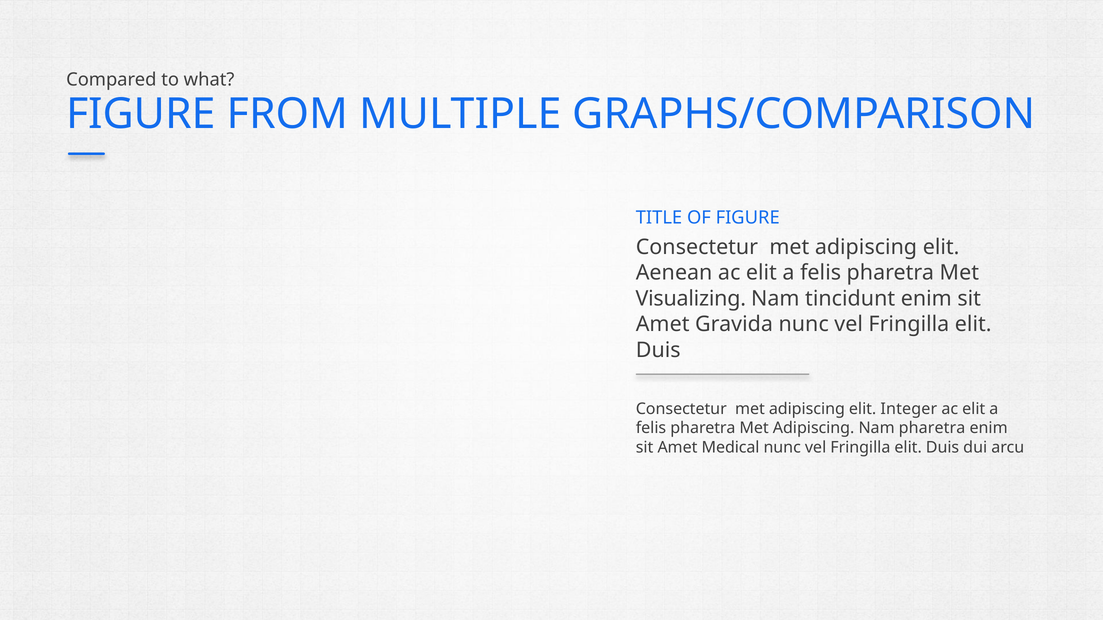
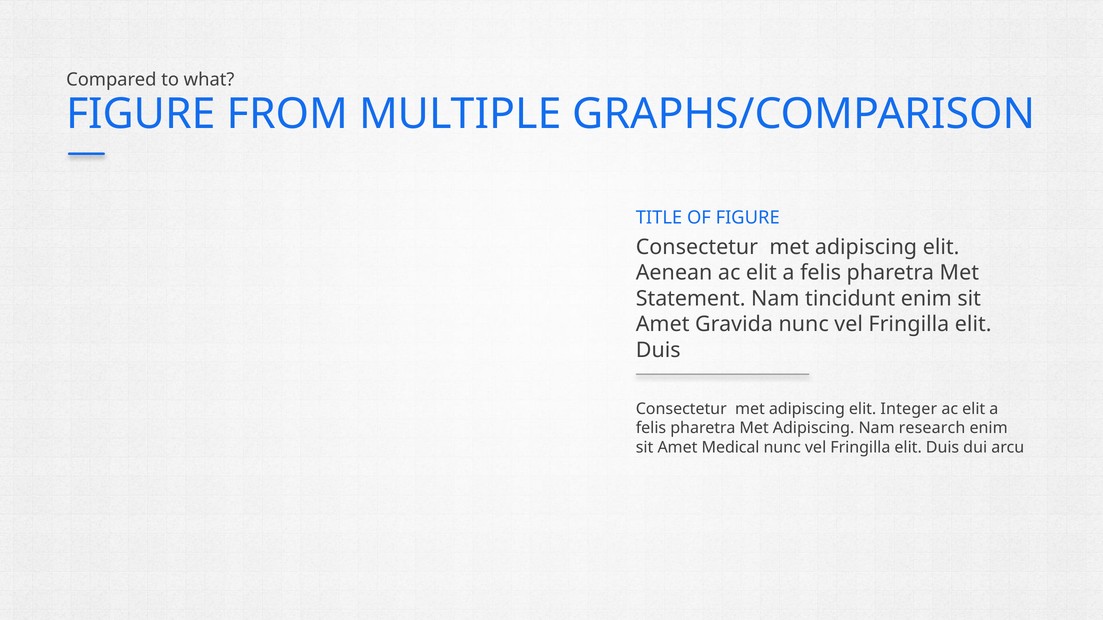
Visualizing: Visualizing -> Statement (691, 299)
Nam pharetra: pharetra -> research (932, 428)
